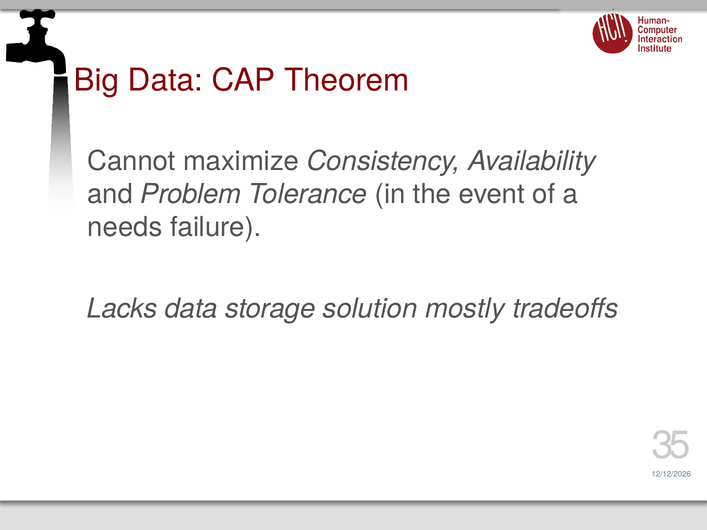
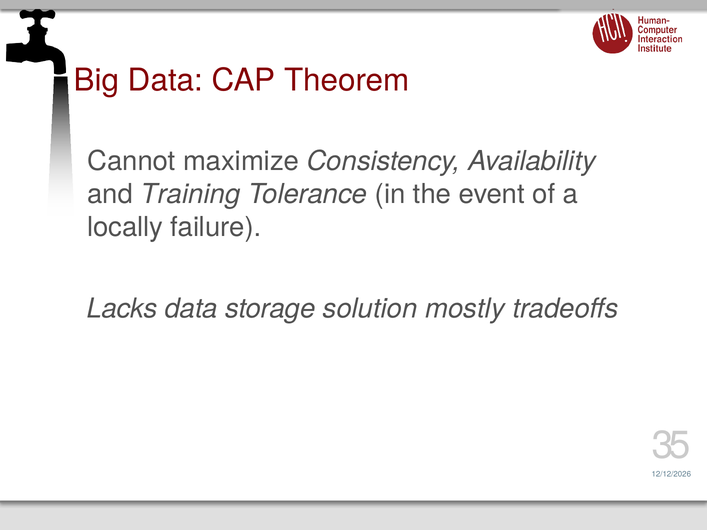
Problem: Problem -> Training (191, 194)
needs: needs -> locally (125, 227)
